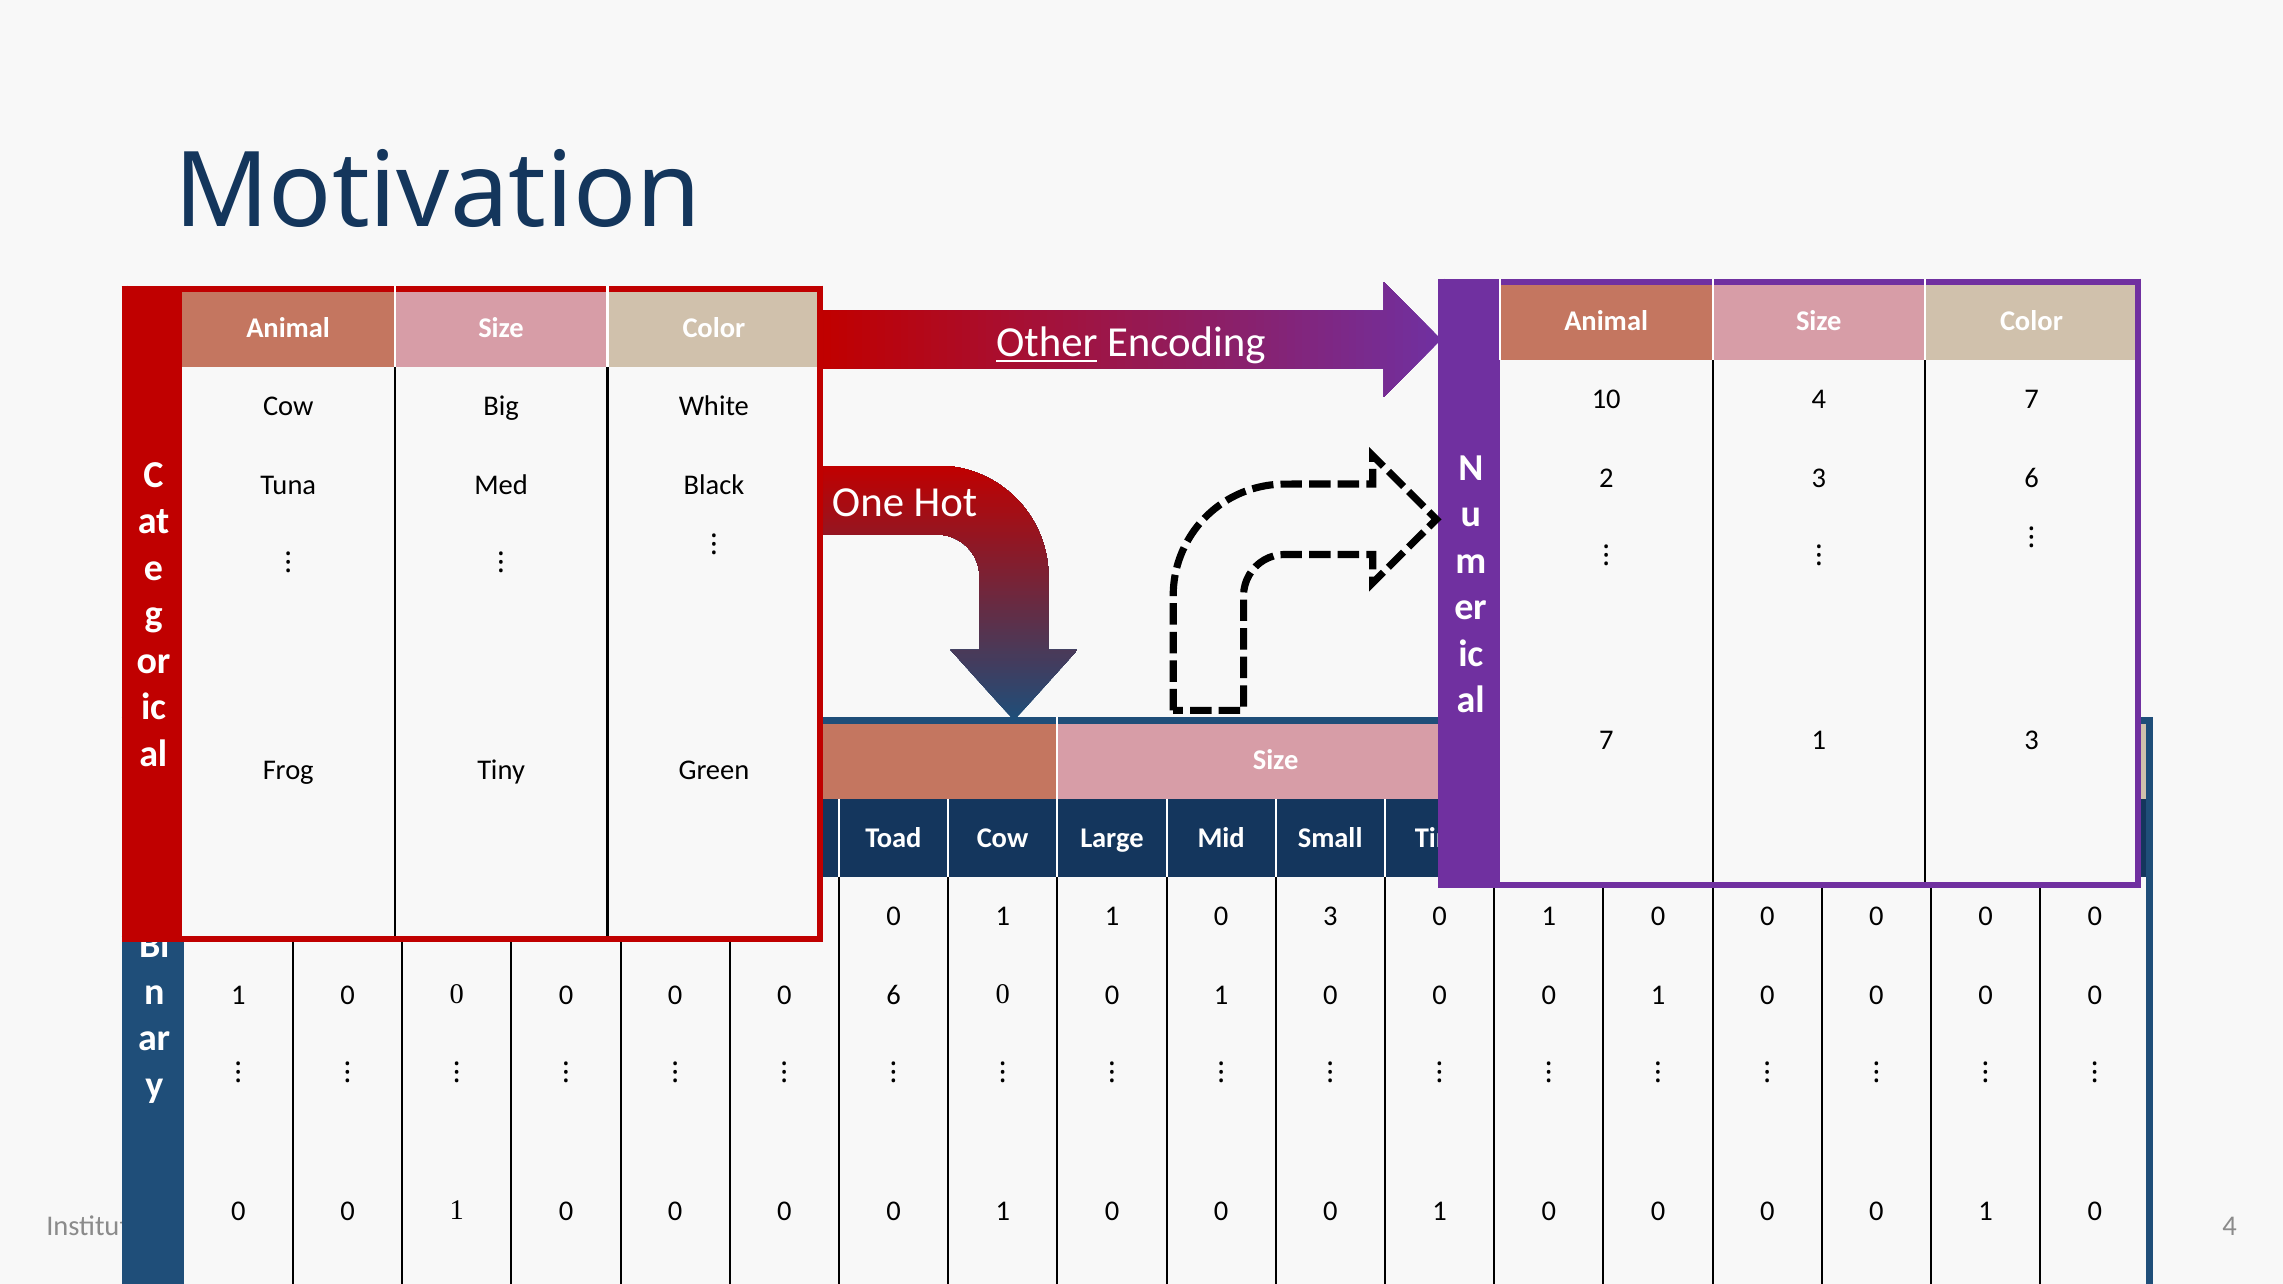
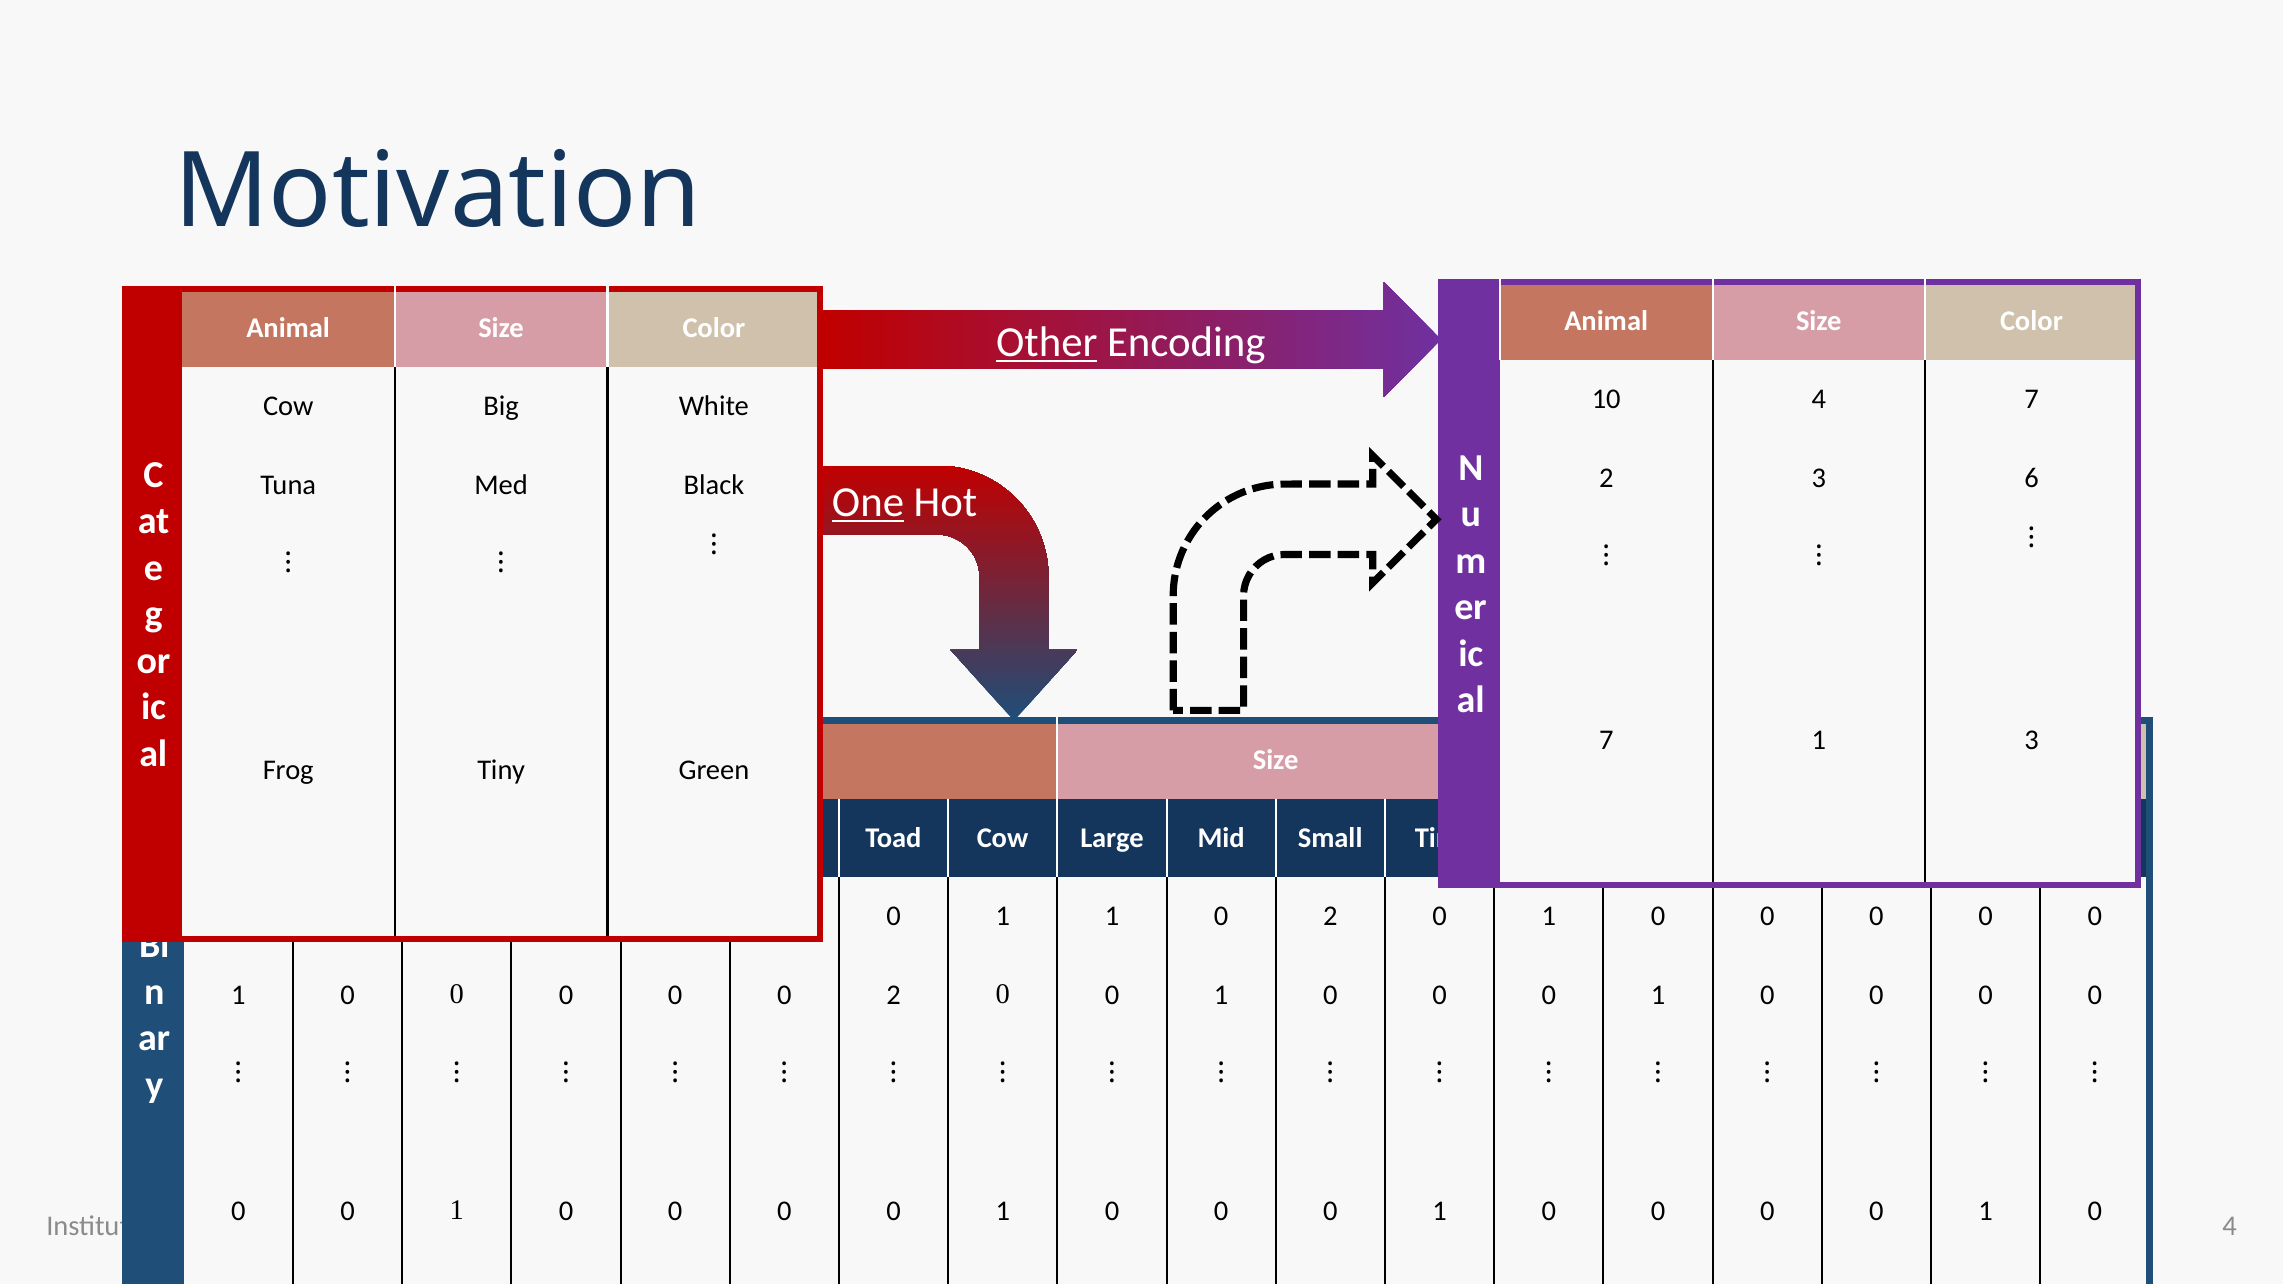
One underline: none -> present (868, 503)
1 0 3: 3 -> 2 (1330, 916)
0 0 6: 6 -> 2 (894, 995)
